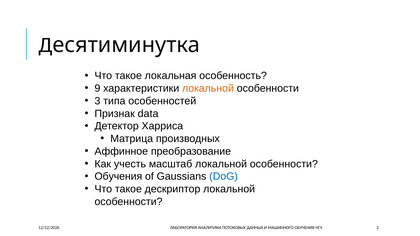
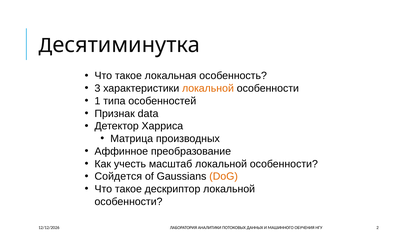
9: 9 -> 3 (97, 88)
3: 3 -> 1 (97, 101)
Обучения: Обучения -> Сойдется (118, 177)
DoG colour: blue -> orange (224, 177)
